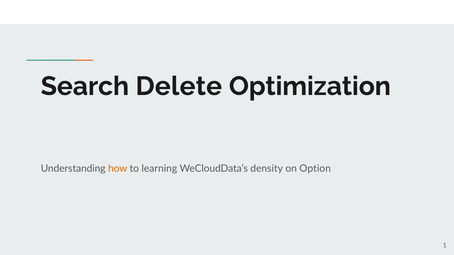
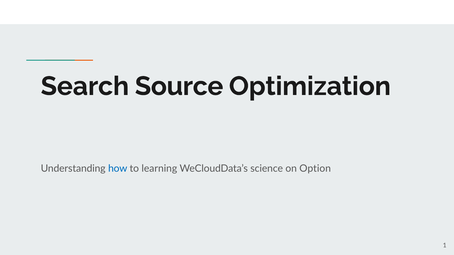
Delete: Delete -> Source (179, 86)
how colour: orange -> blue (118, 169)
density: density -> science (267, 169)
